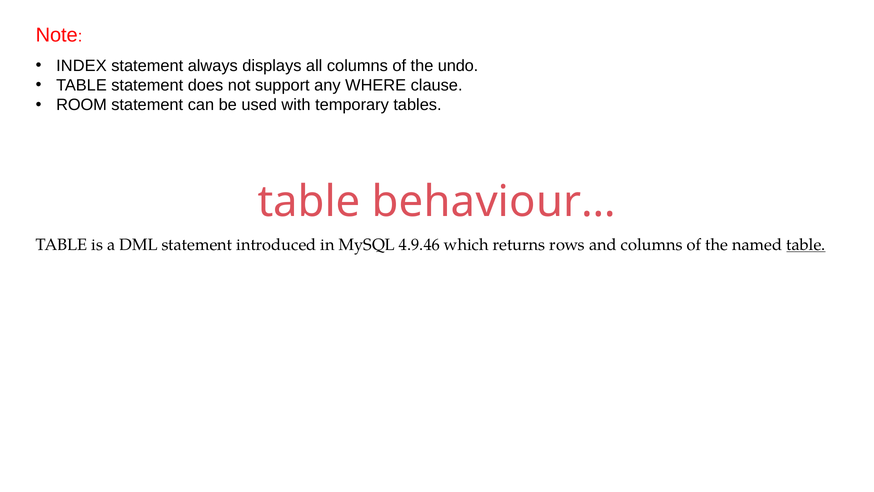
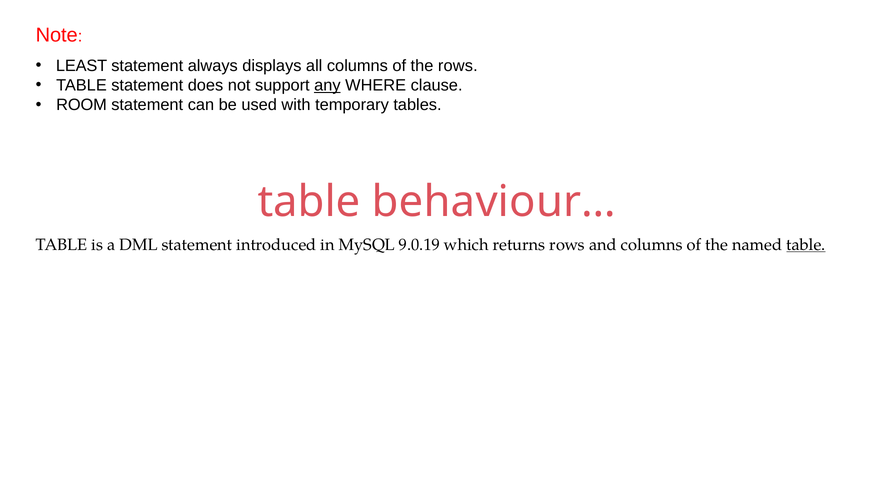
INDEX: INDEX -> LEAST (82, 66)
the undo: undo -> rows (458, 66)
any underline: none -> present (327, 85)
4.9.46: 4.9.46 -> 9.0.19 (419, 245)
